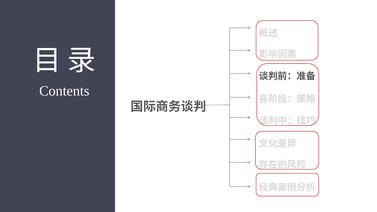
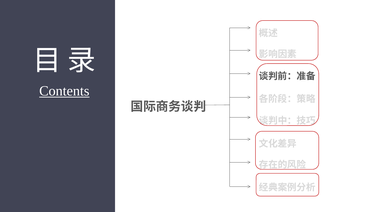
Contents underline: none -> present (64, 91)
